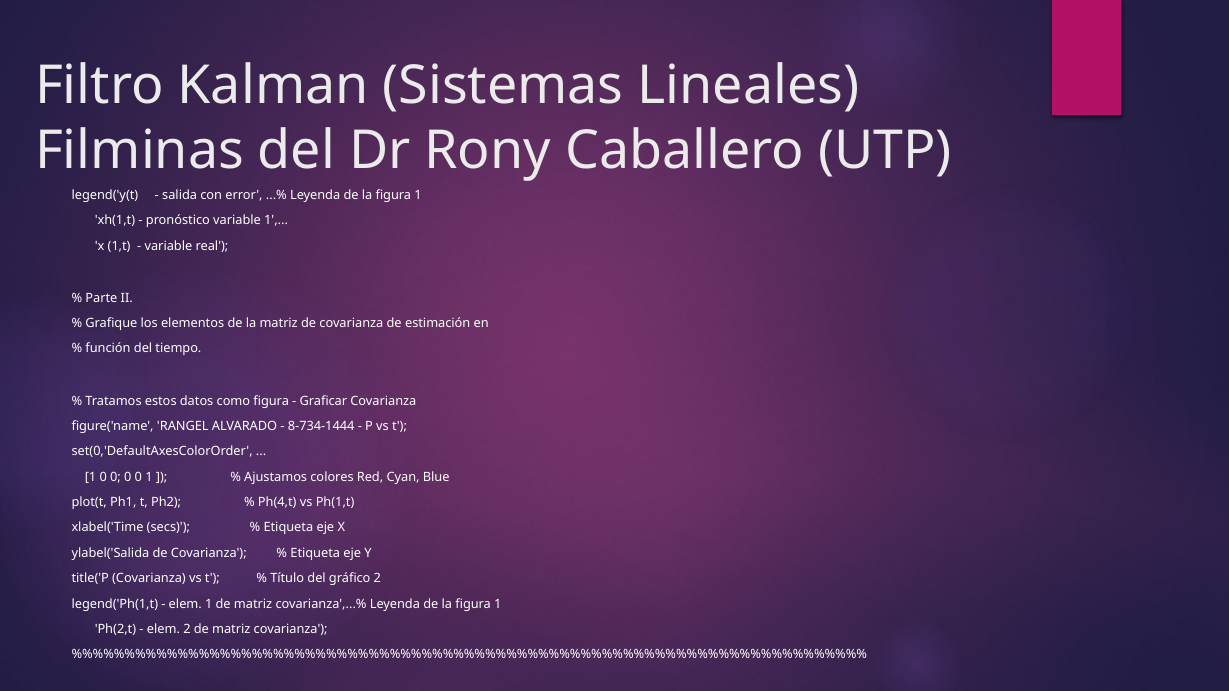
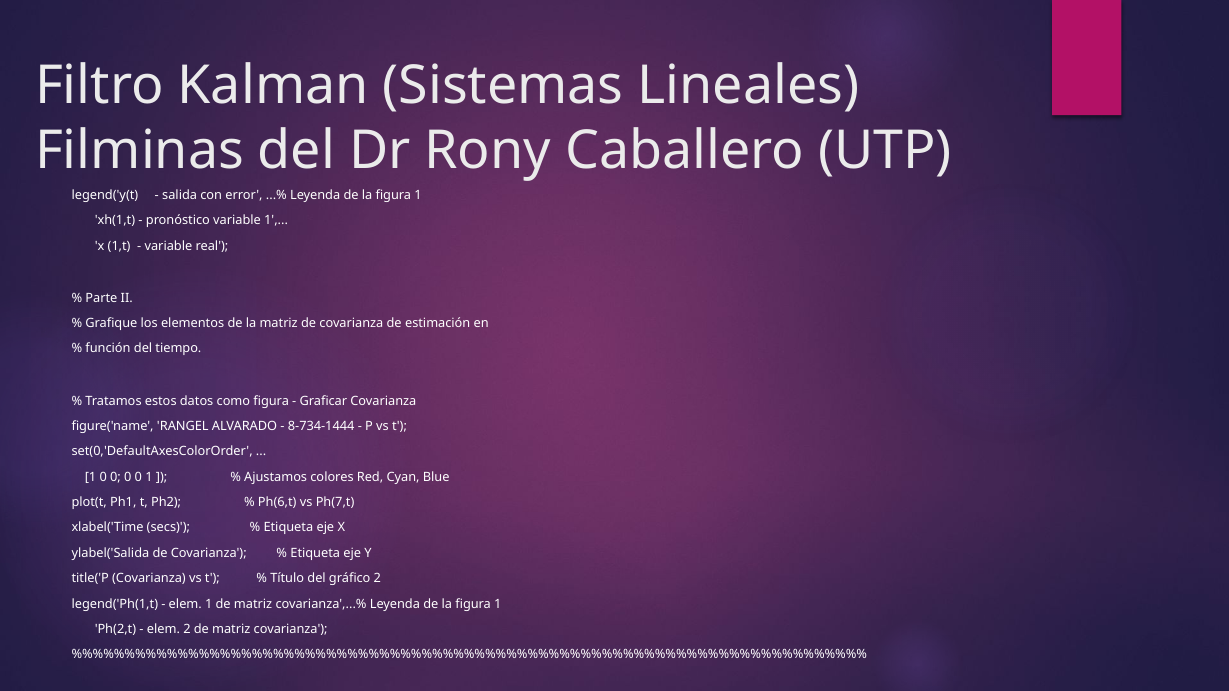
Ph(4,t: Ph(4,t -> Ph(6,t (277, 503)
Ph(1,t: Ph(1,t -> Ph(7,t (335, 503)
